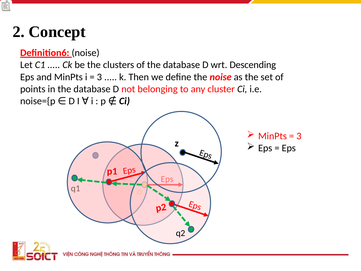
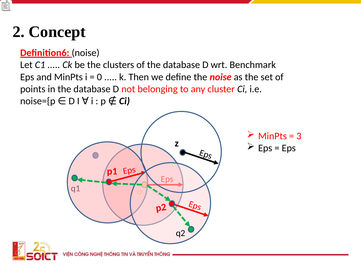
Descending: Descending -> Benchmark (253, 65)
3: 3 -> 0 (99, 77)
